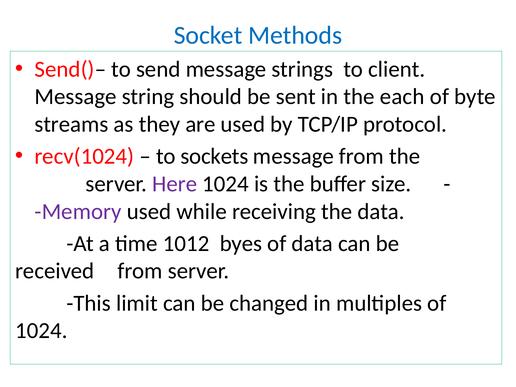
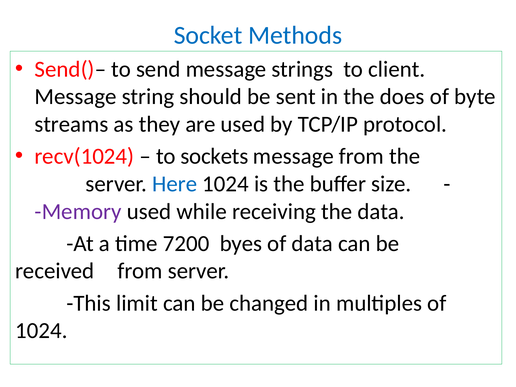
each: each -> does (402, 97)
Here colour: purple -> blue (175, 184)
1012: 1012 -> 7200 (186, 244)
